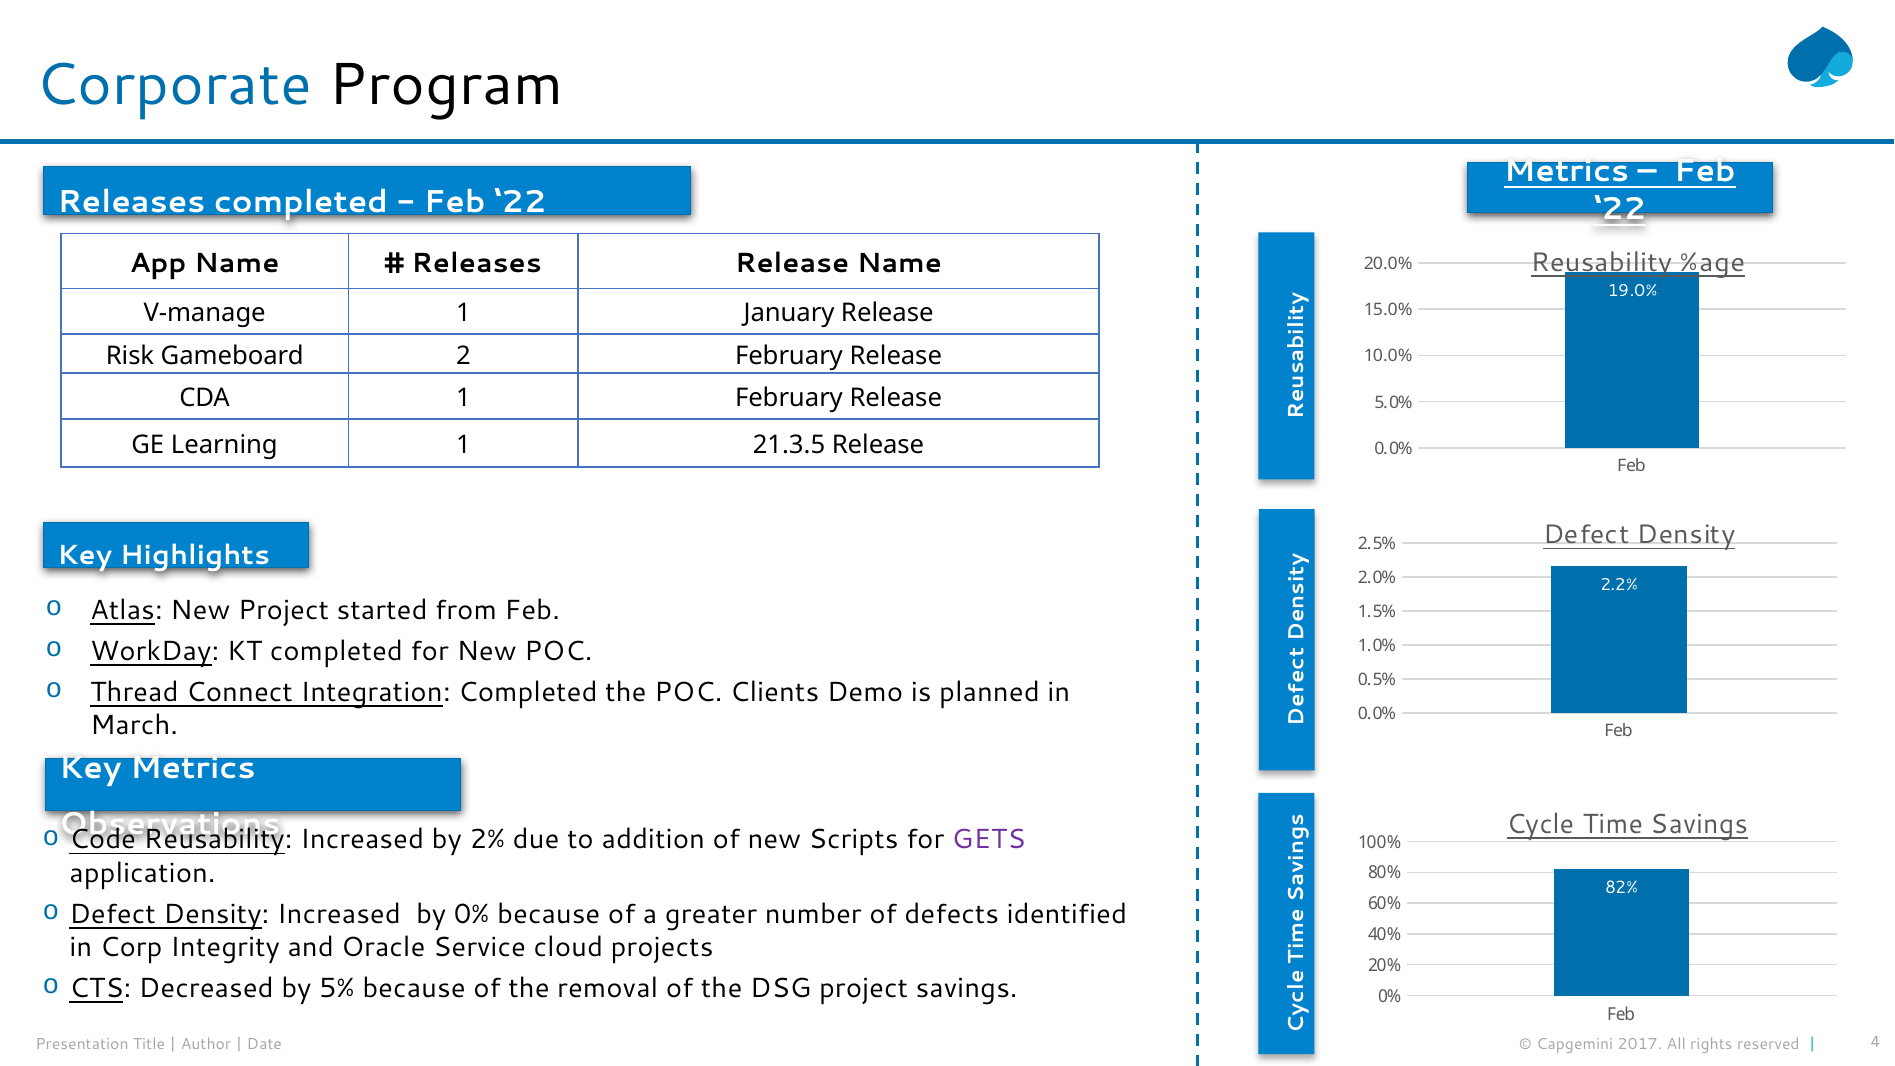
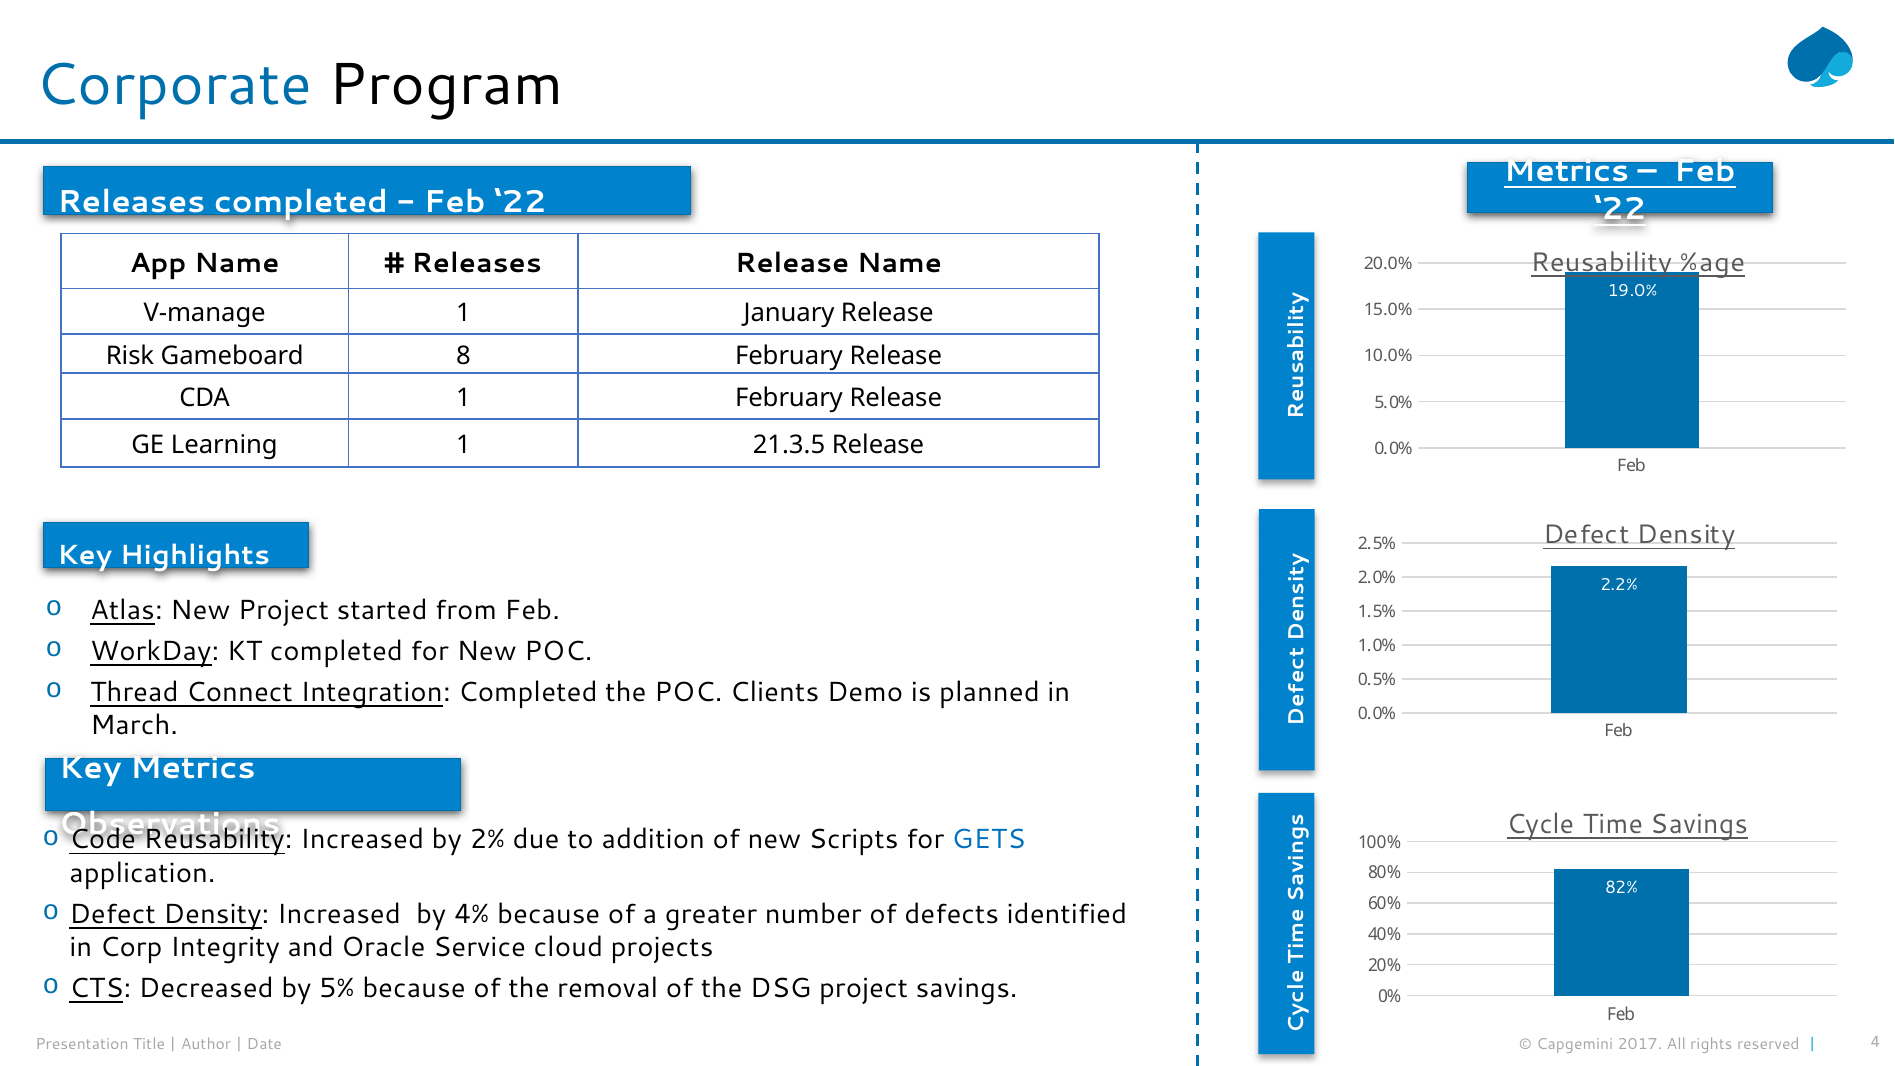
2: 2 -> 8 (463, 356)
GETS colour: purple -> blue (989, 840)
by 0%: 0% -> 4% (472, 914)
